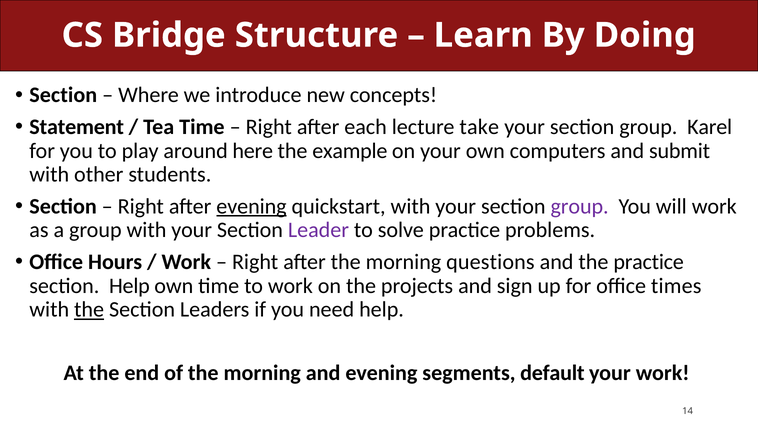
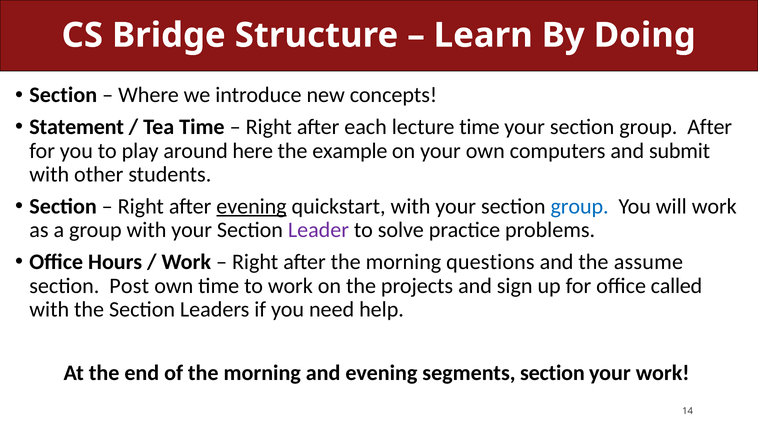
lecture take: take -> time (479, 127)
group Karel: Karel -> After (710, 127)
group colour: purple -> blue (580, 207)
the practice: practice -> assume (648, 262)
section Help: Help -> Post (129, 286)
times: times -> called (676, 286)
the underline: present -> none (89, 310)
segments default: default -> section (552, 374)
